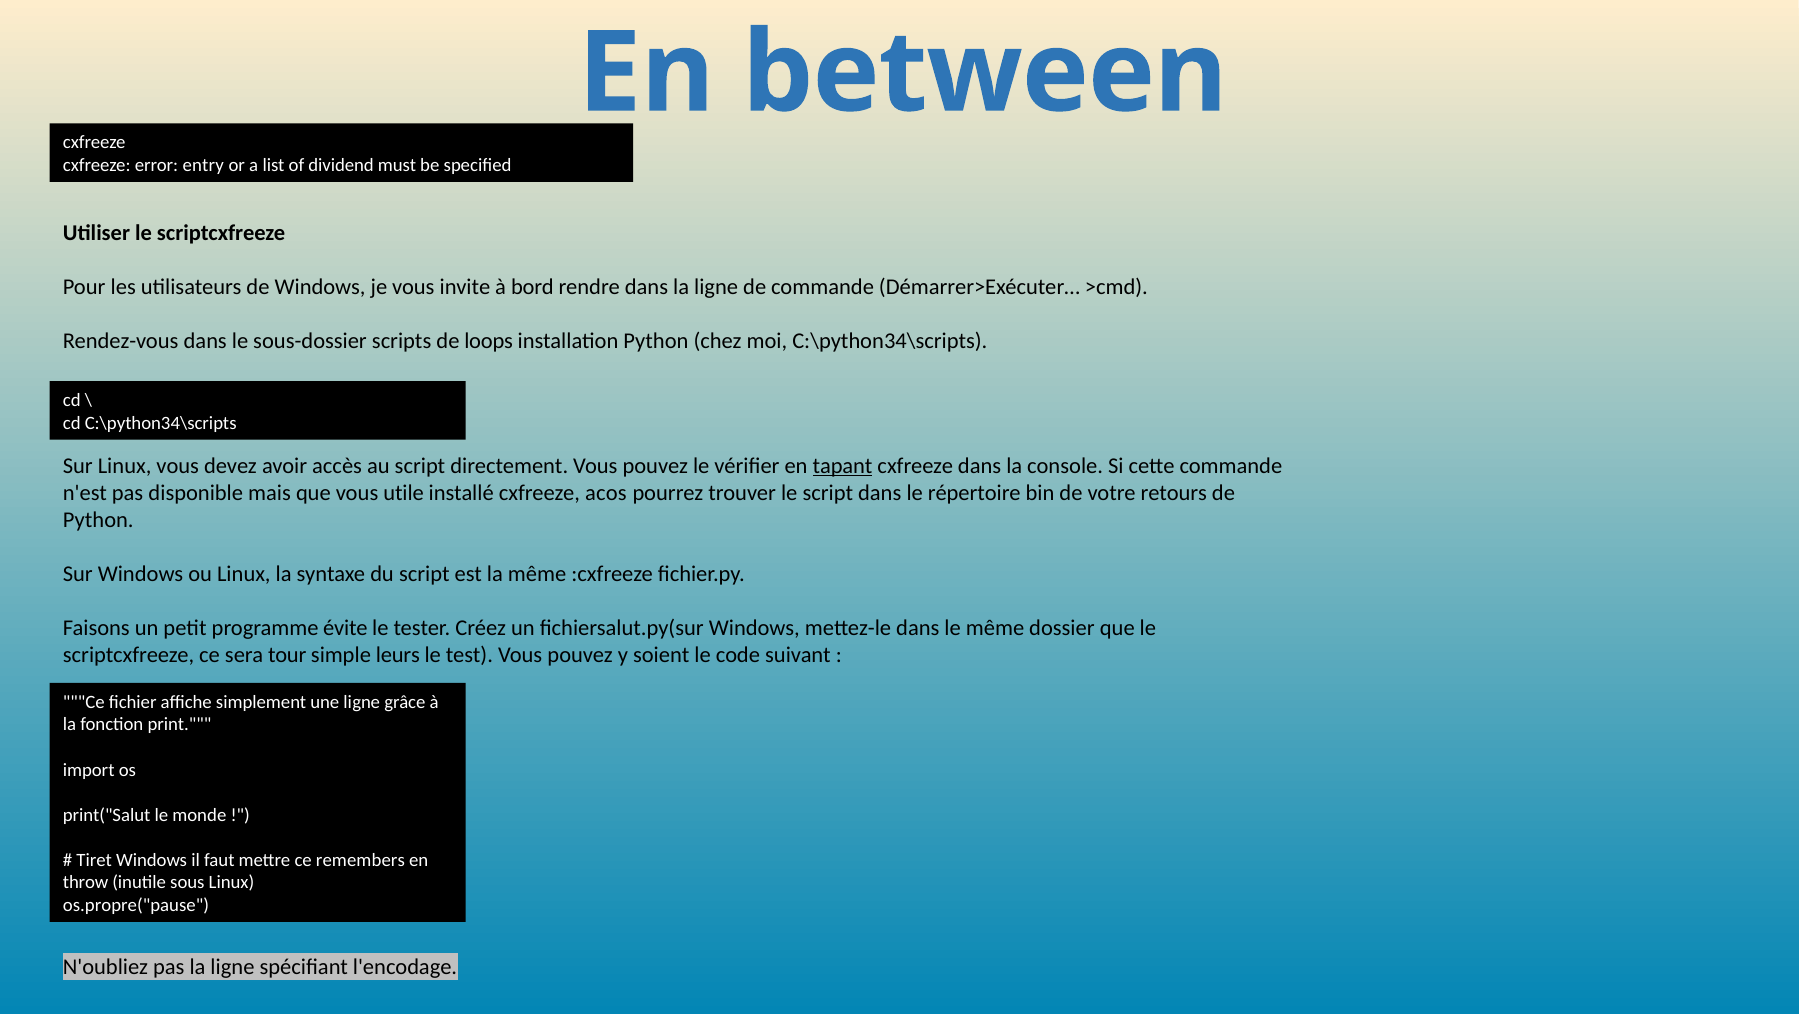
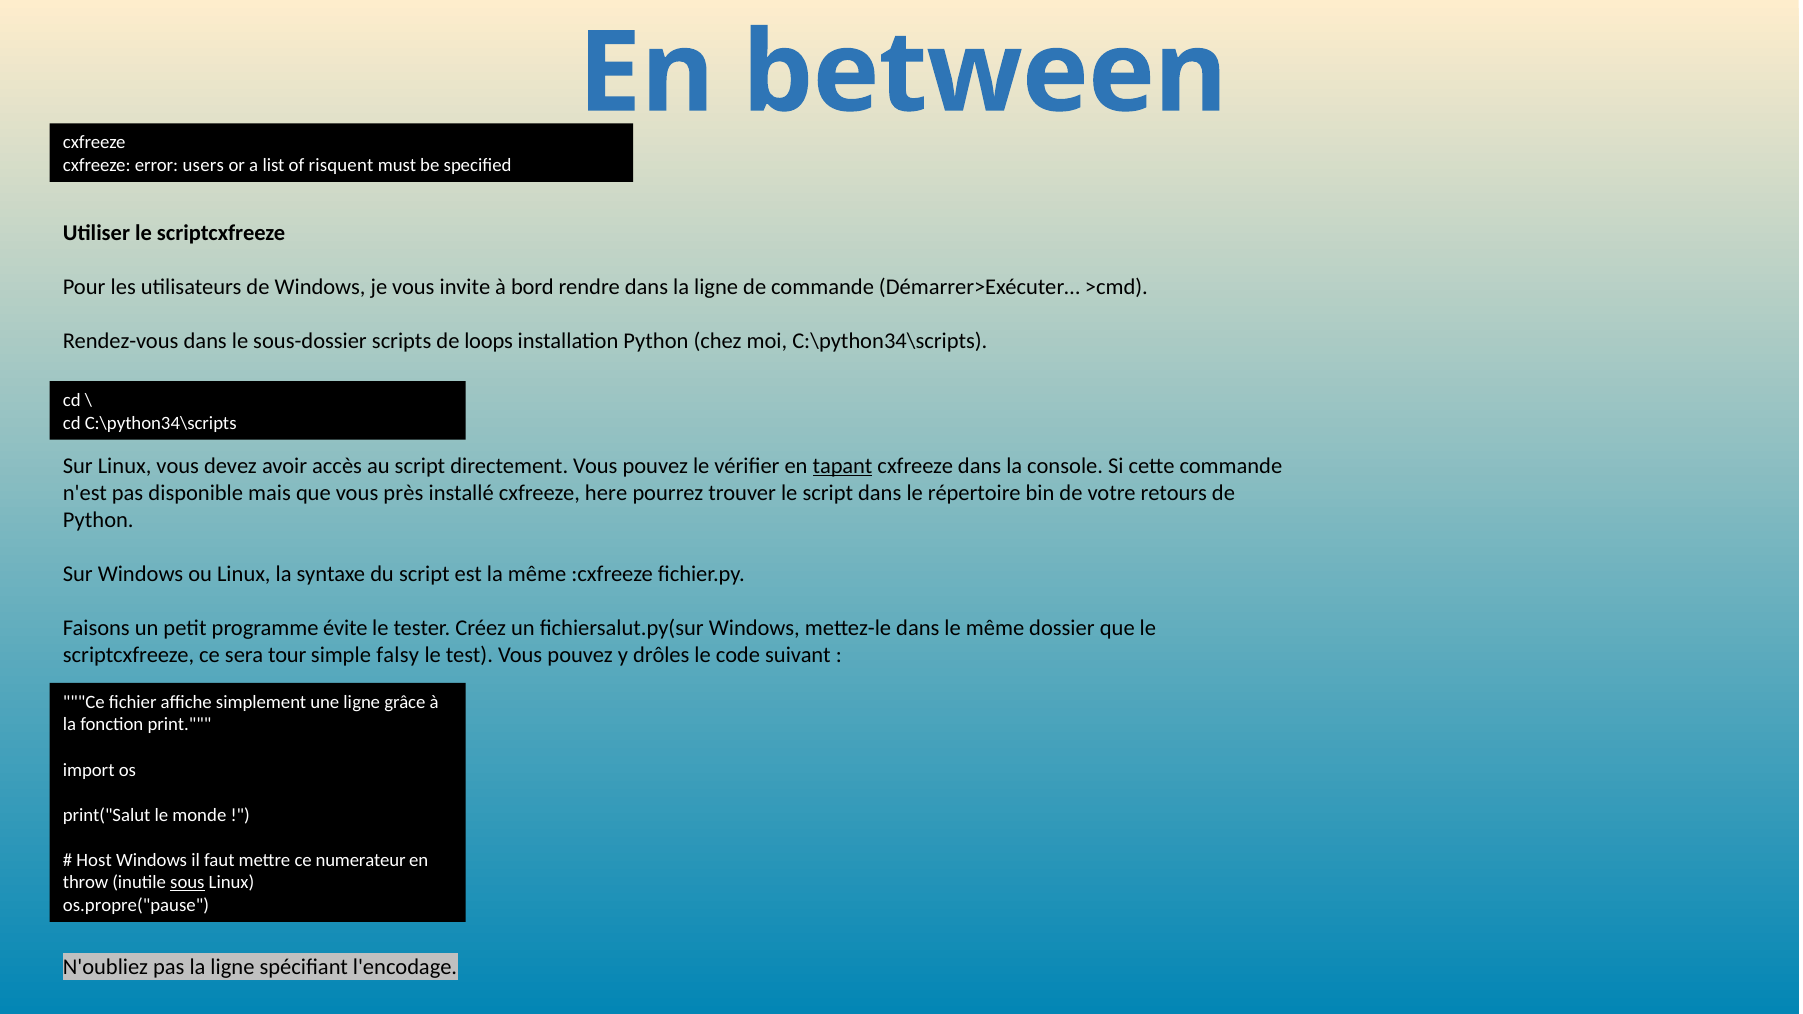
entry: entry -> users (203, 165)
dividend: dividend -> risquent (341, 165)
utile: utile -> près (403, 493)
acos: acos -> here (606, 493)
leurs: leurs -> falsy (398, 656)
soient: soient -> drôles (661, 656)
Tiret: Tiret -> Host (94, 860)
remembers: remembers -> numerateur (361, 860)
sous underline: none -> present (187, 883)
